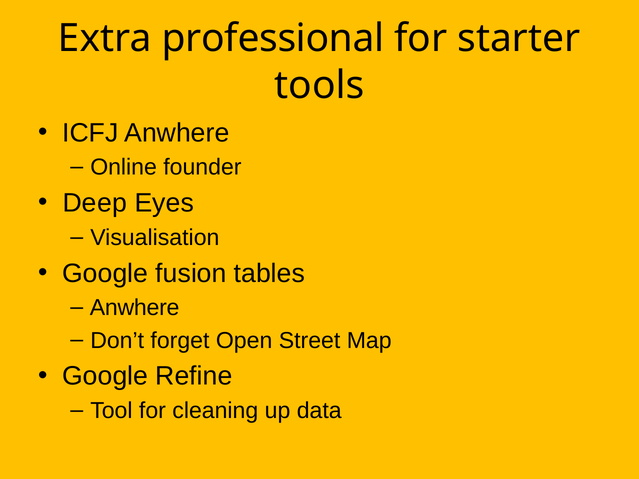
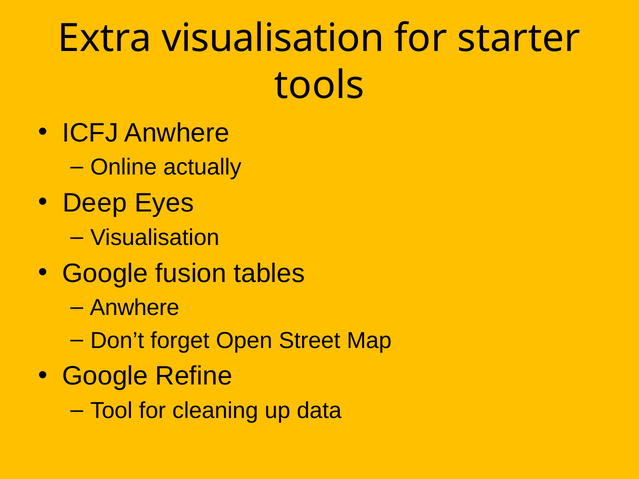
Extra professional: professional -> visualisation (273, 38)
founder: founder -> actually (202, 167)
